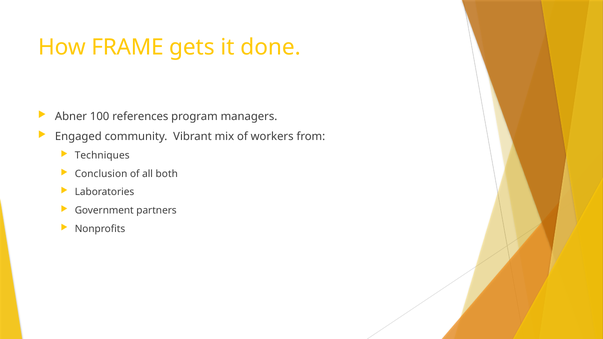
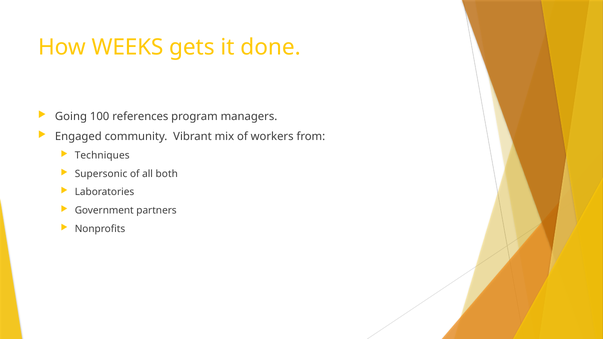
FRAME: FRAME -> WEEKS (127, 48)
Abner: Abner -> Going (71, 117)
Conclusion: Conclusion -> Supersonic (101, 174)
